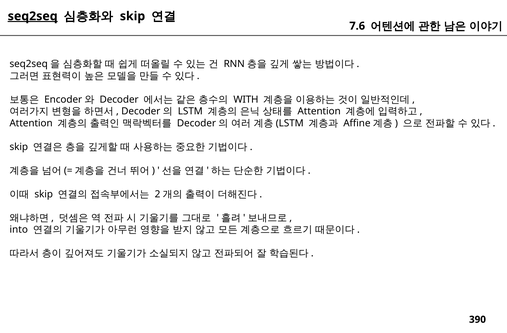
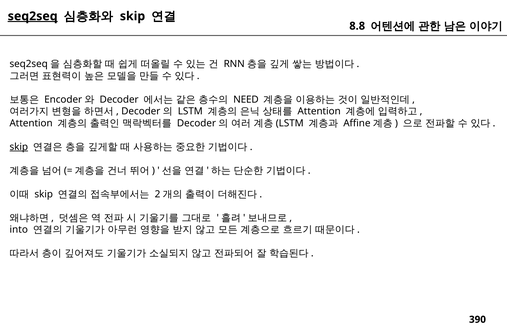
7.6: 7.6 -> 8.8 (357, 26)
WITH: WITH -> NEED (246, 99)
skip underline: none -> present (19, 147)
